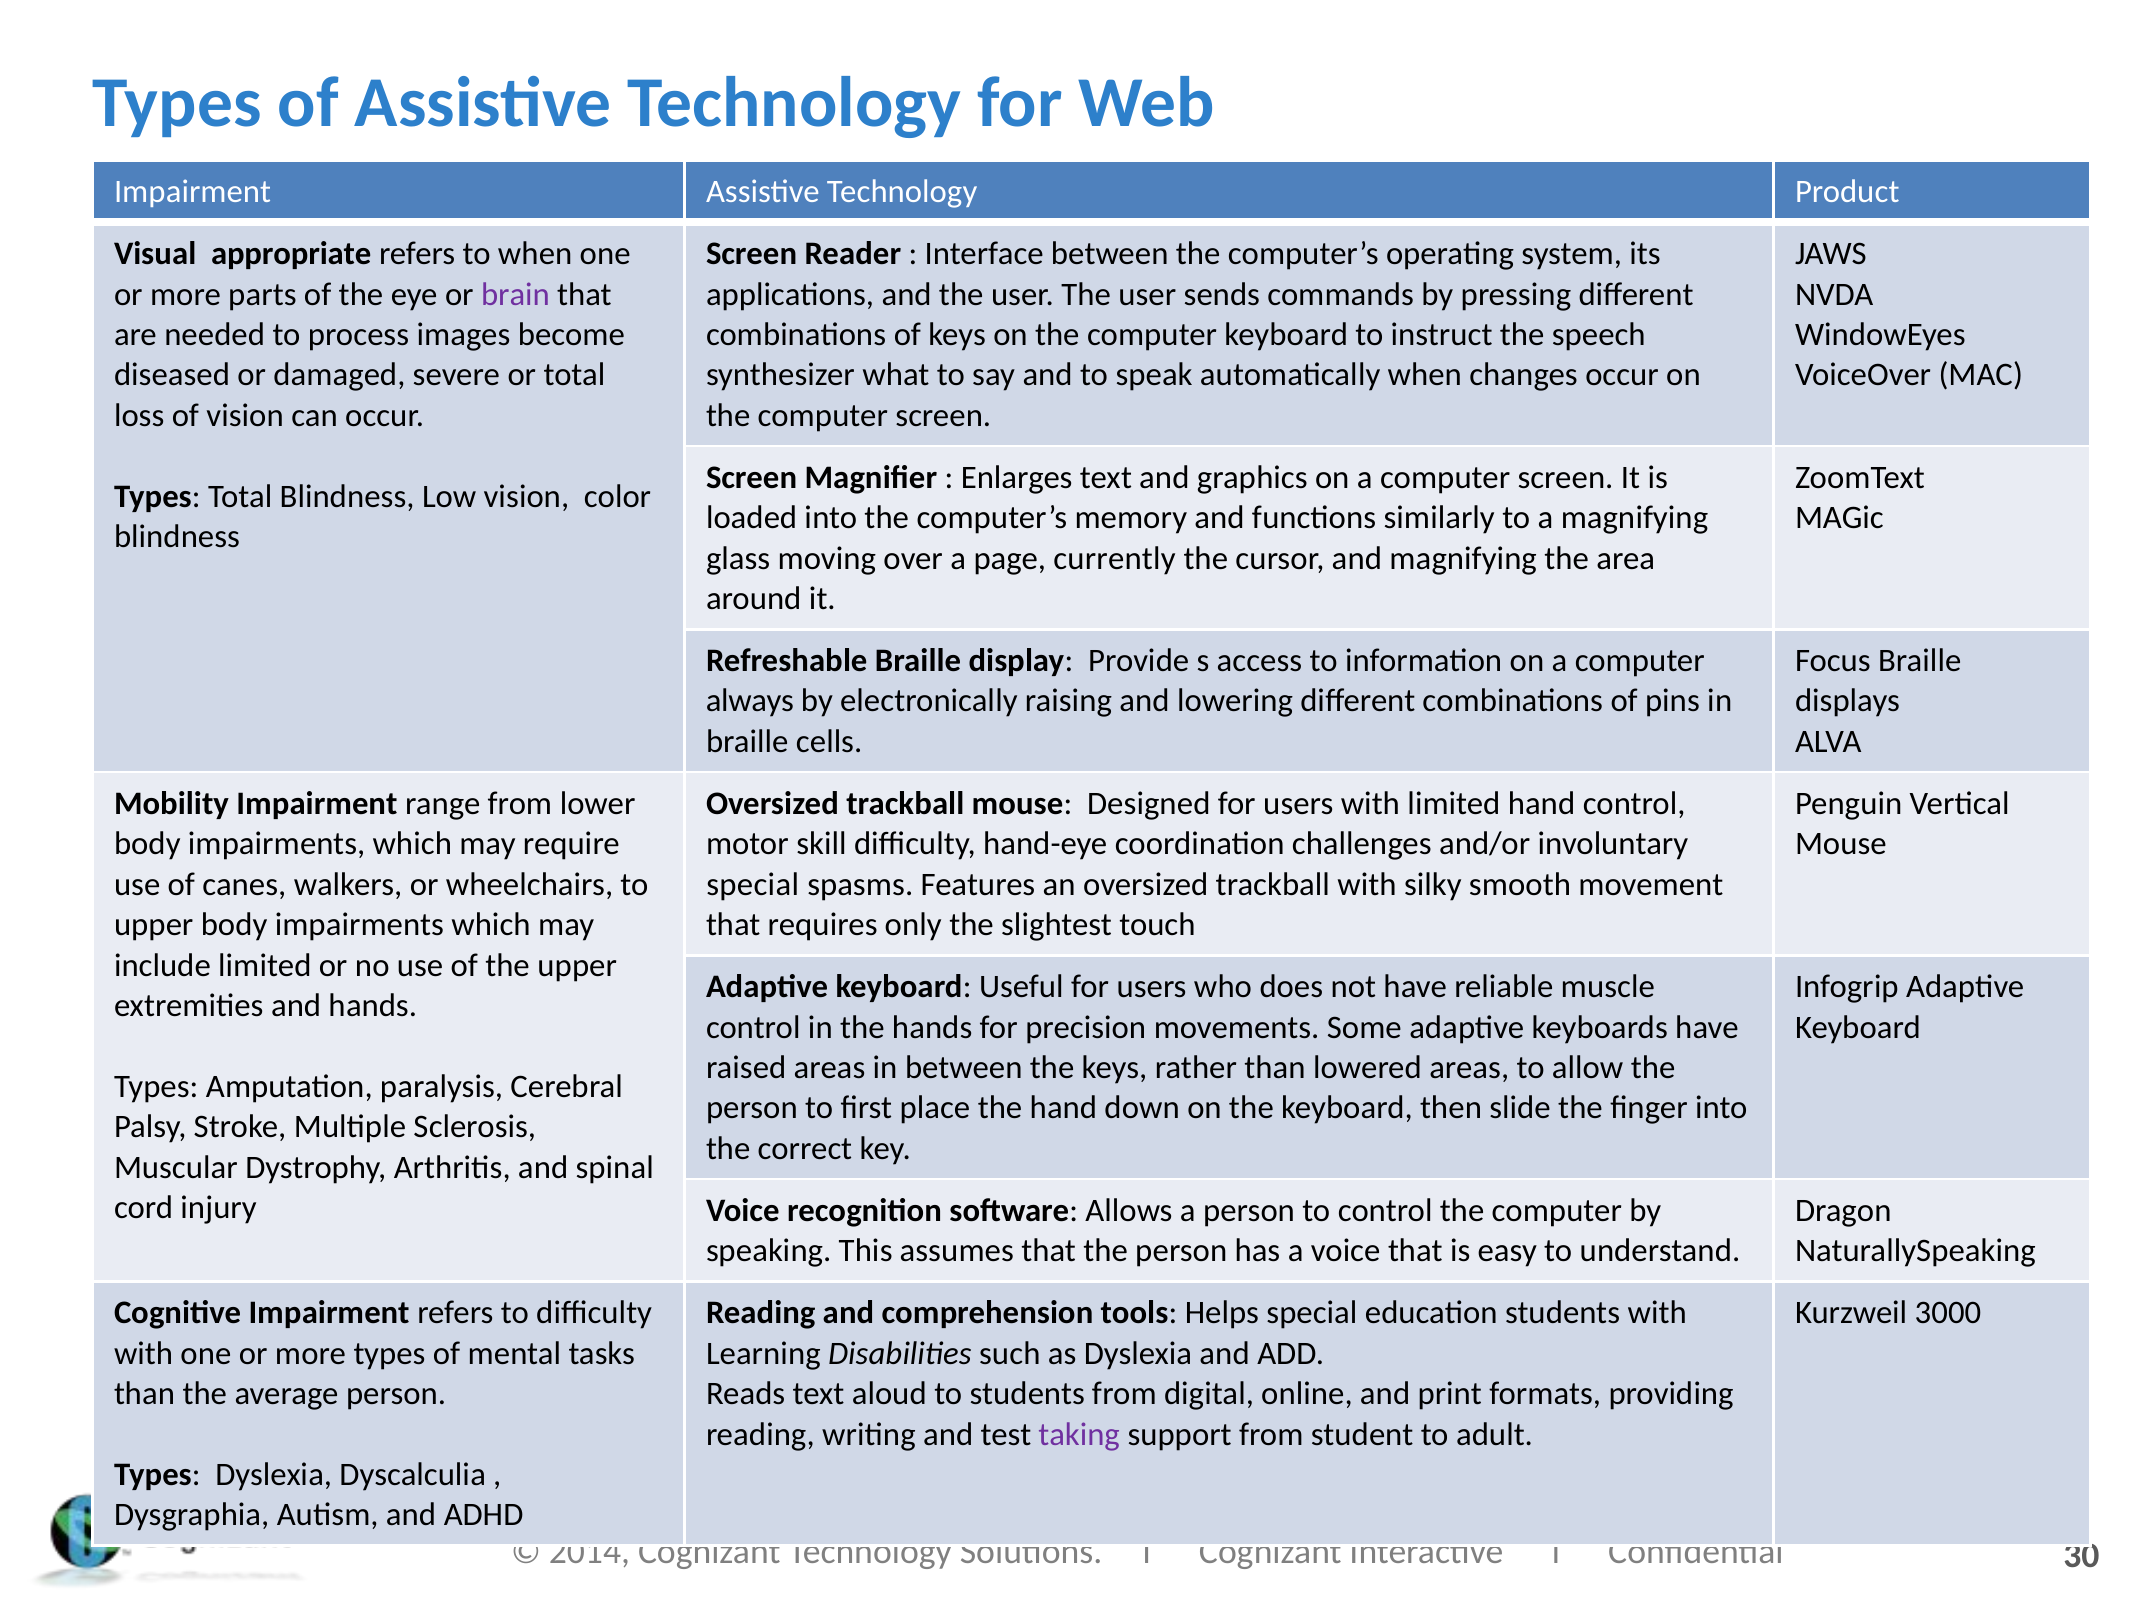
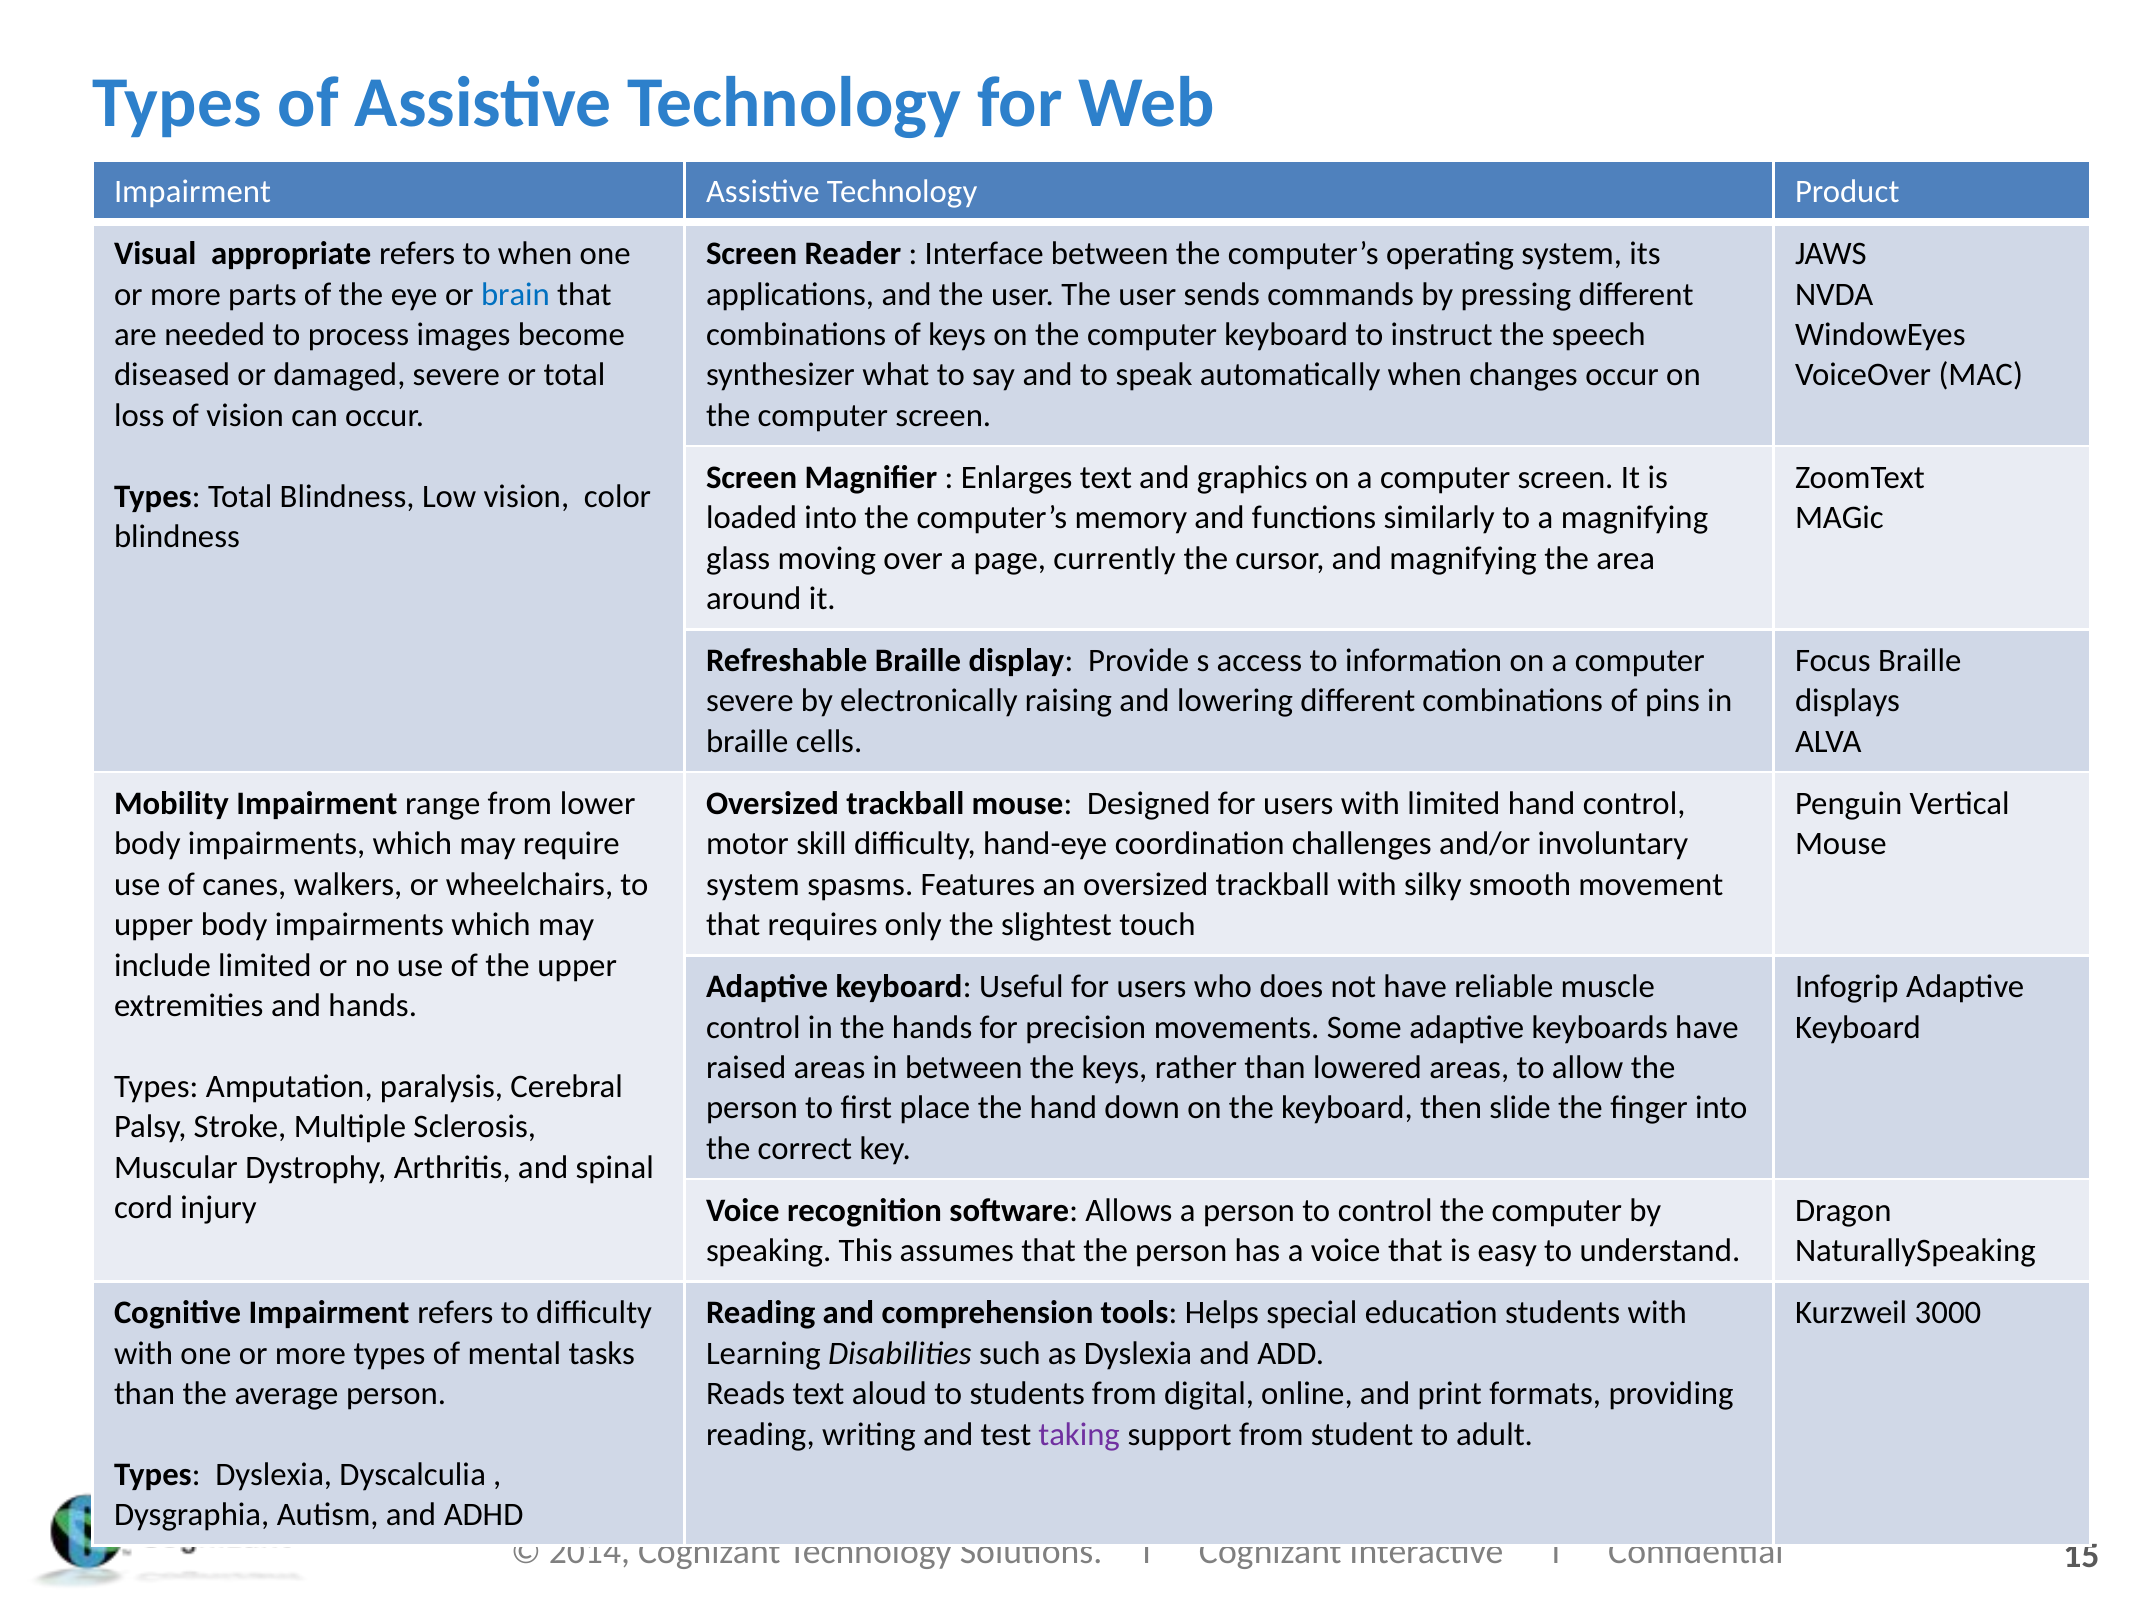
brain colour: purple -> blue (515, 294)
always: always -> severe (750, 701)
special: special -> system (753, 884)
30: 30 -> 15 (2081, 1556)
